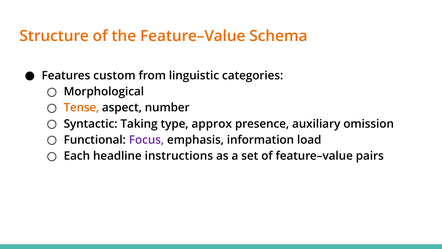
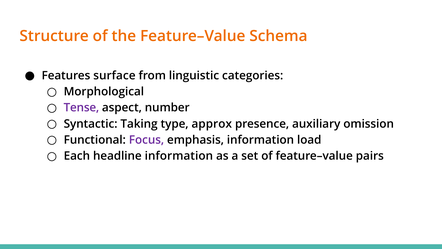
custom: custom -> surface (114, 76)
Tense colour: orange -> purple (81, 108)
headline instructions: instructions -> information (179, 156)
